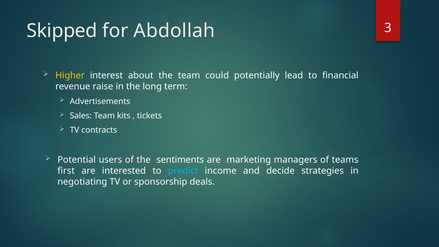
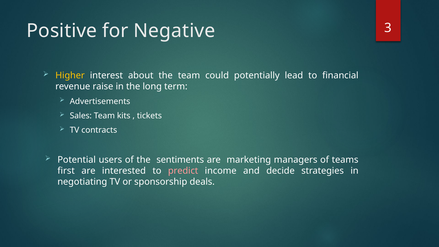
Skipped: Skipped -> Positive (62, 31)
Abdollah: Abdollah -> Negative (174, 31)
predict colour: light blue -> pink (183, 171)
